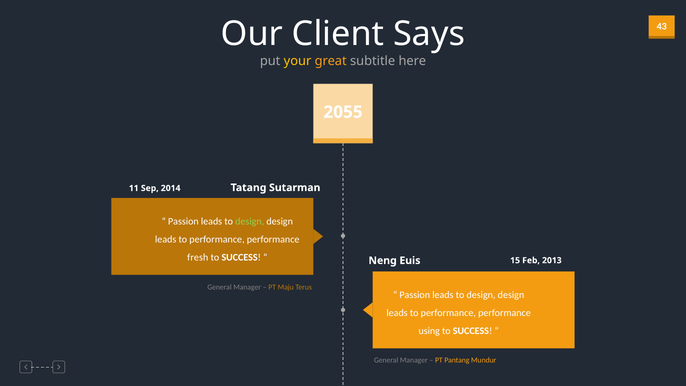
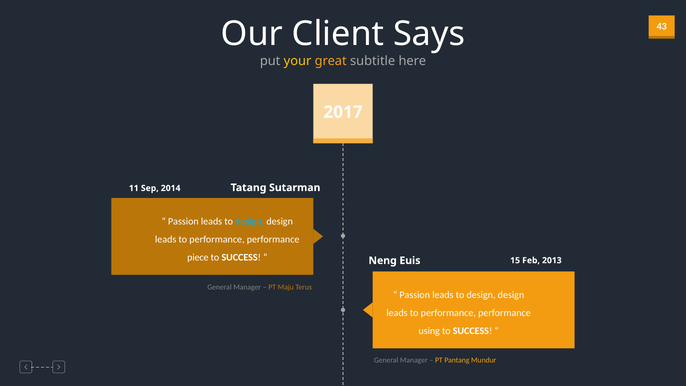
2055: 2055 -> 2017 (343, 112)
design colour: light green -> light blue (250, 221)
fresh: fresh -> piece (198, 257)
